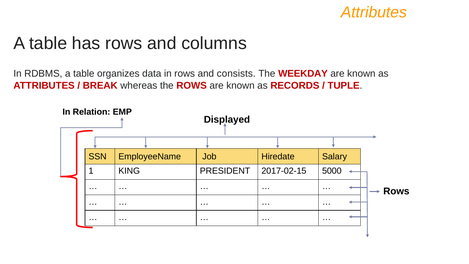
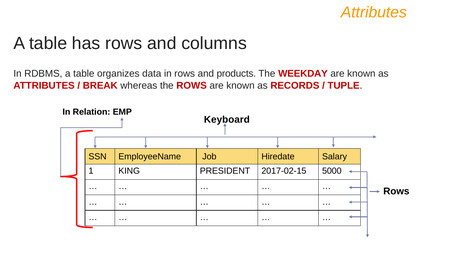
consists: consists -> products (236, 74)
Displayed: Displayed -> Keyboard (227, 120)
